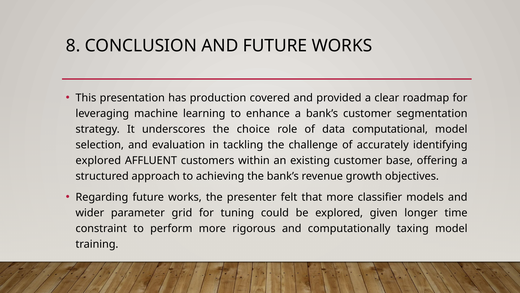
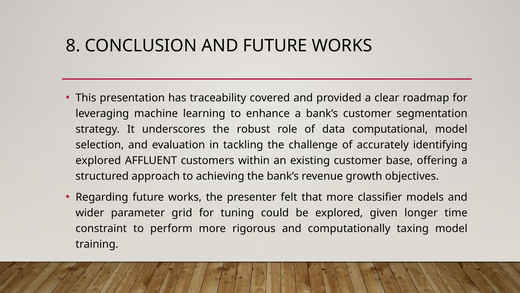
production: production -> traceability (218, 98)
choice: choice -> robust (253, 129)
